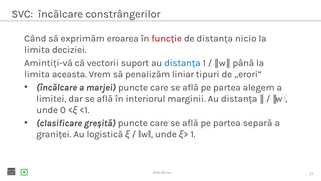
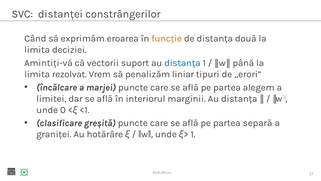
SVC încălcare: încălcare -> distanței (60, 14)
funcție colour: red -> orange (167, 38)
nicio: nicio -> două (246, 38)
aceasta: aceasta -> rezolvat (69, 74)
logistică: logistică -> hotărâre (105, 134)
